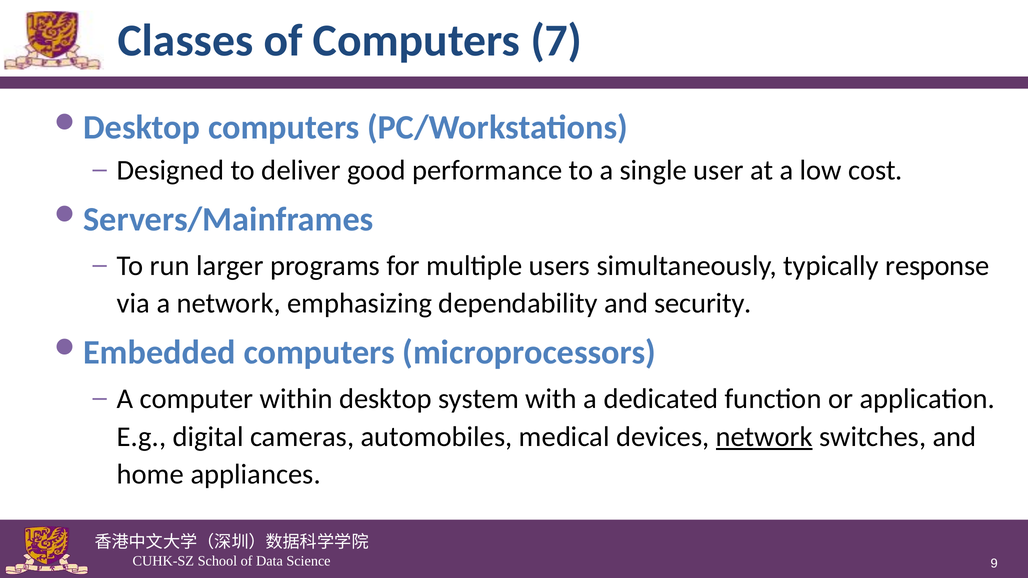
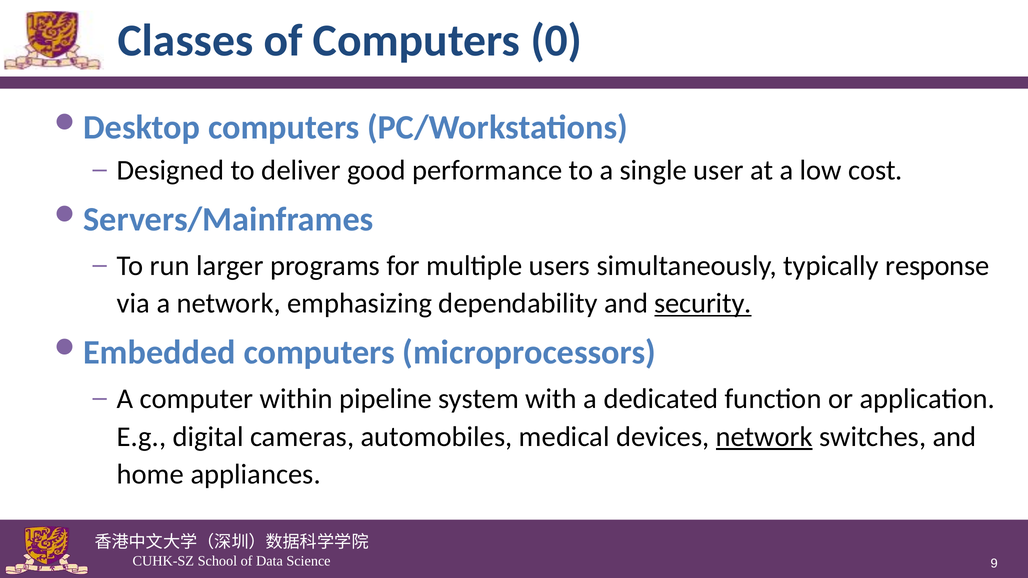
7: 7 -> 0 (556, 41)
security underline: none -> present (703, 304)
desktop: desktop -> pipeline (386, 399)
